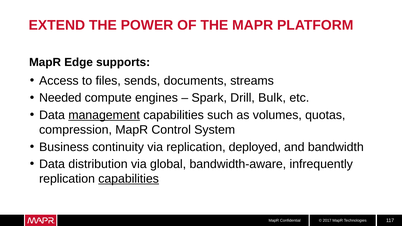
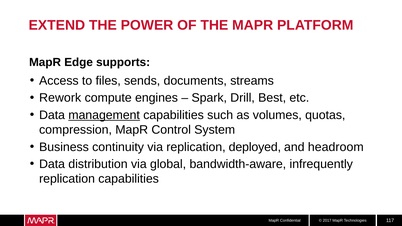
Needed: Needed -> Rework (60, 98)
Bulk: Bulk -> Best (272, 98)
bandwidth: bandwidth -> headroom (336, 147)
capabilities underline: present -> none (129, 179)
